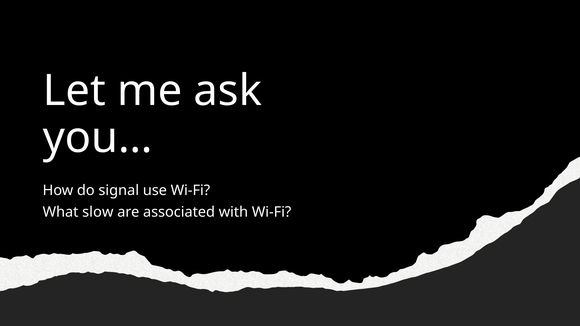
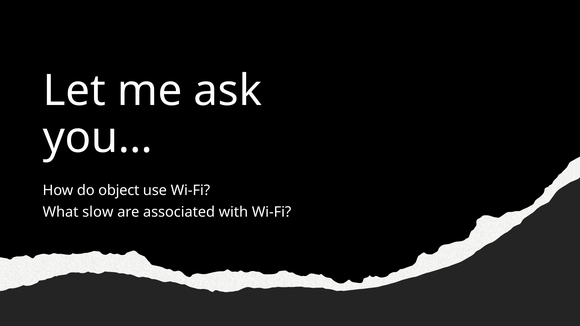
signal: signal -> object (119, 190)
